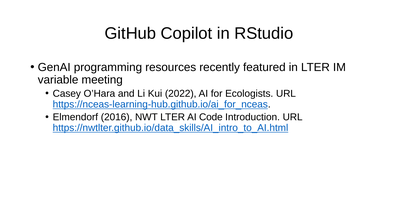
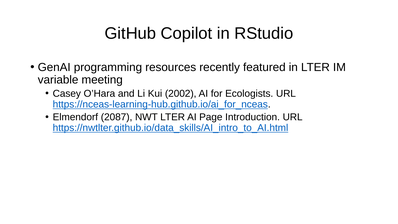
2022: 2022 -> 2002 (181, 94)
2016: 2016 -> 2087 (117, 117)
Code: Code -> Page (211, 117)
